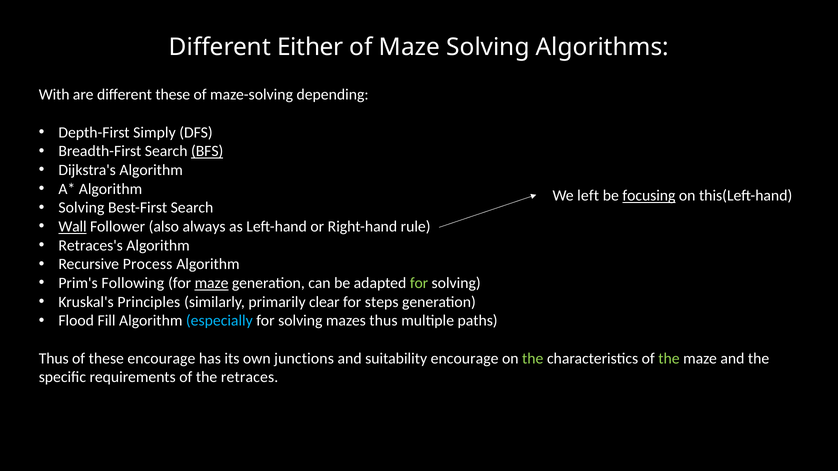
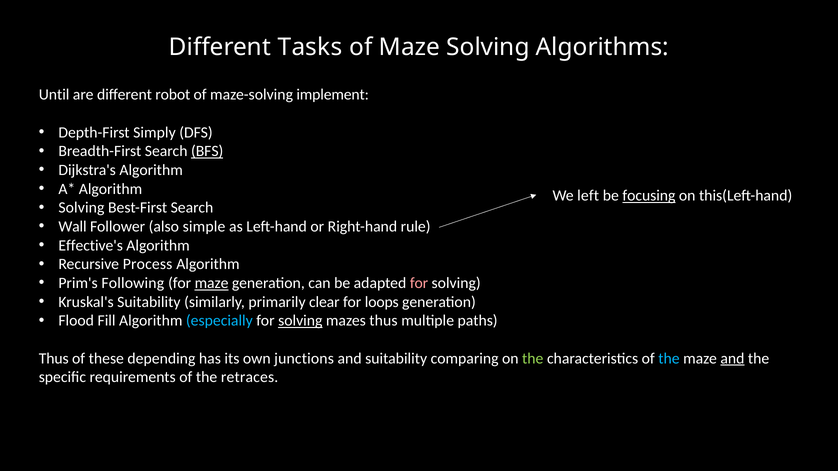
Either: Either -> Tasks (310, 47)
With: With -> Until (54, 95)
different these: these -> robot (173, 95)
depending: depending -> implement (333, 95)
Wall underline: present -> none (73, 227)
always: always -> simple (204, 227)
Retraces's: Retraces's -> Effective's (91, 246)
for colour: light green -> pink (419, 283)
Kruskal's Principles: Principles -> Suitability (149, 302)
steps: steps -> loops (382, 302)
solving underline: none -> present (300, 321)
these encourage: encourage -> depending (161, 359)
suitability encourage: encourage -> comparing (465, 359)
the colour: light green -> light blue (669, 359)
and underline: none -> present (732, 359)
